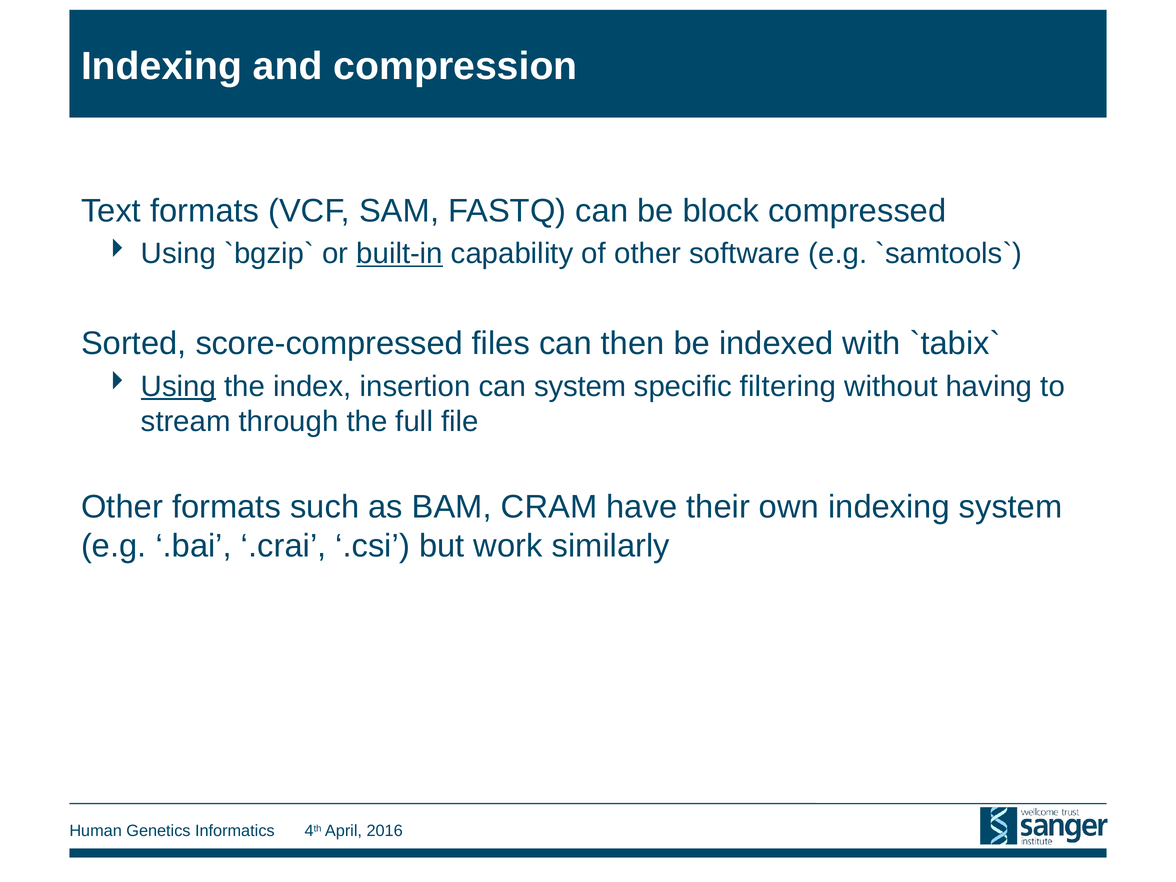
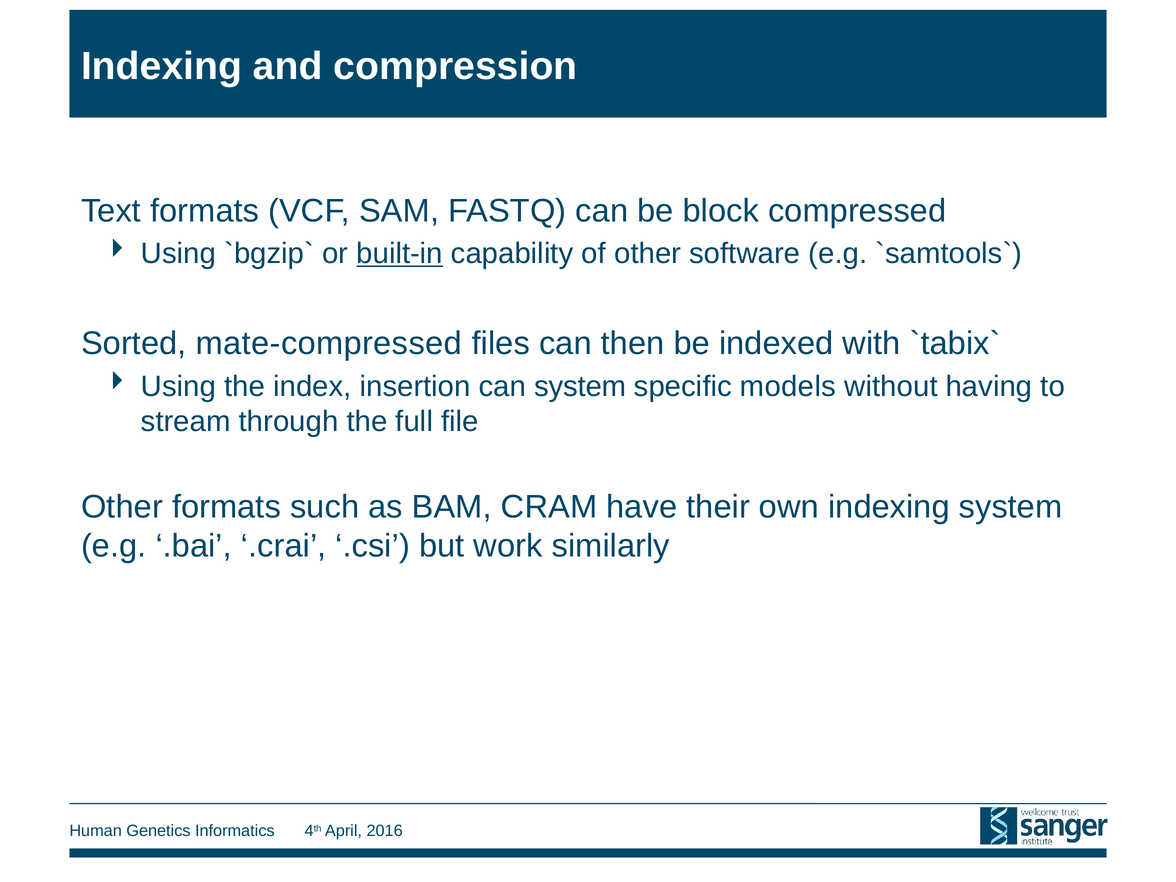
score-compressed: score-compressed -> mate-compressed (329, 344)
Using underline: present -> none (179, 386)
filtering: filtering -> models (788, 386)
